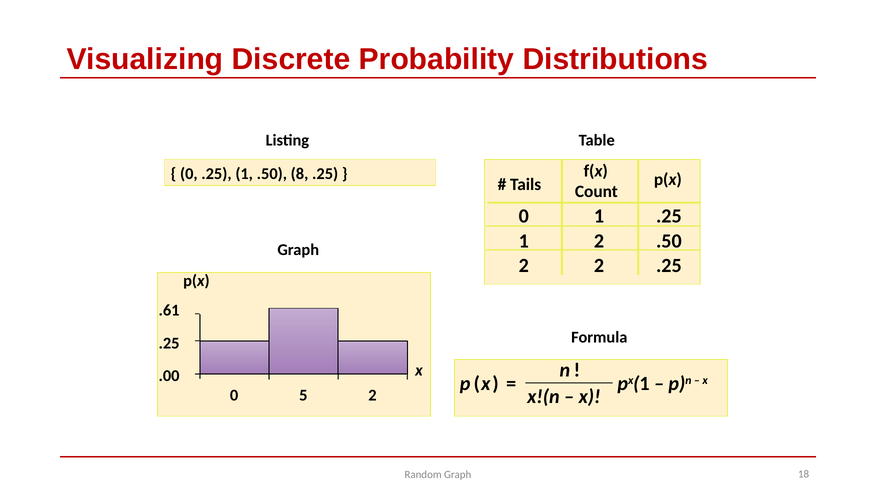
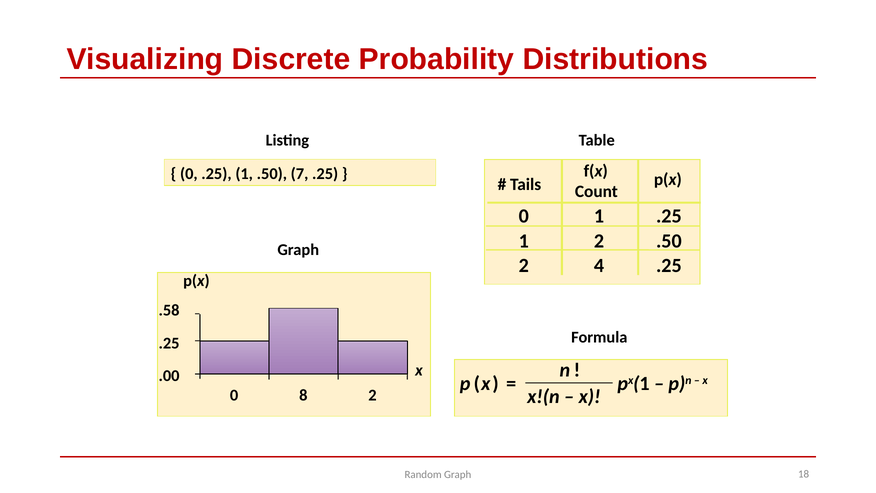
8: 8 -> 7 (300, 174)
2 2: 2 -> 4 (599, 265)
.61: .61 -> .58 (169, 310)
5: 5 -> 8 (303, 395)
